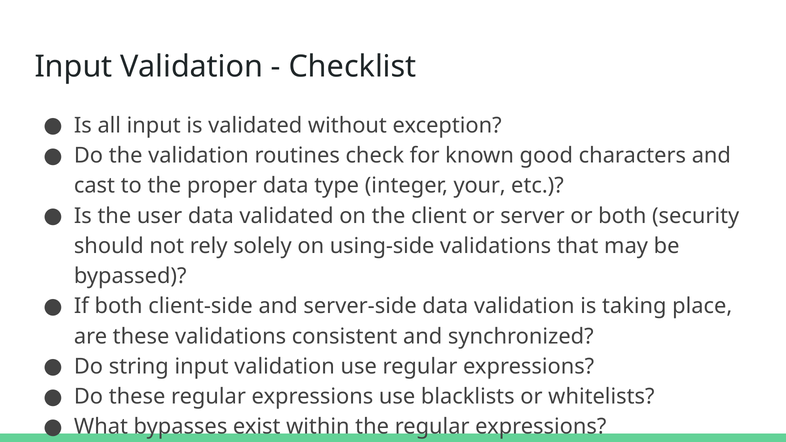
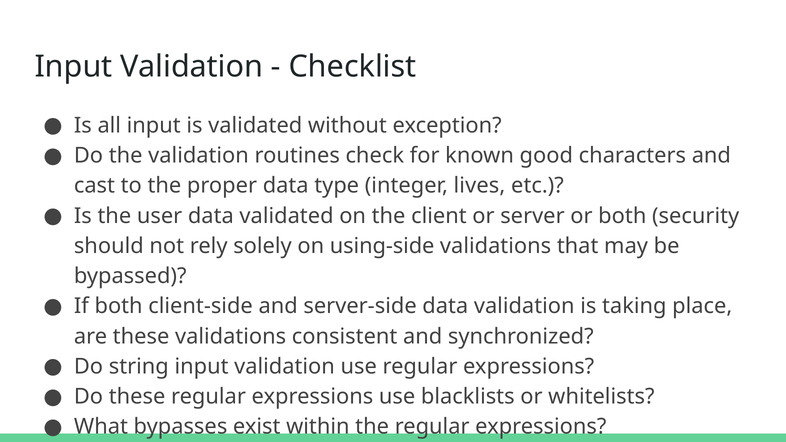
your: your -> lives (479, 186)
